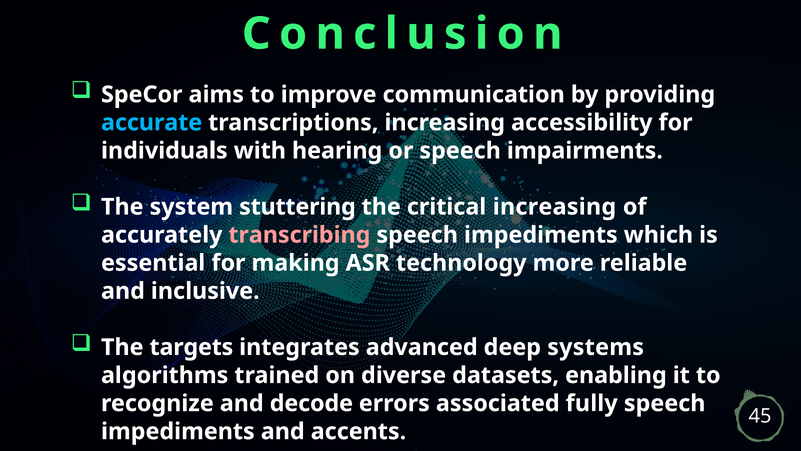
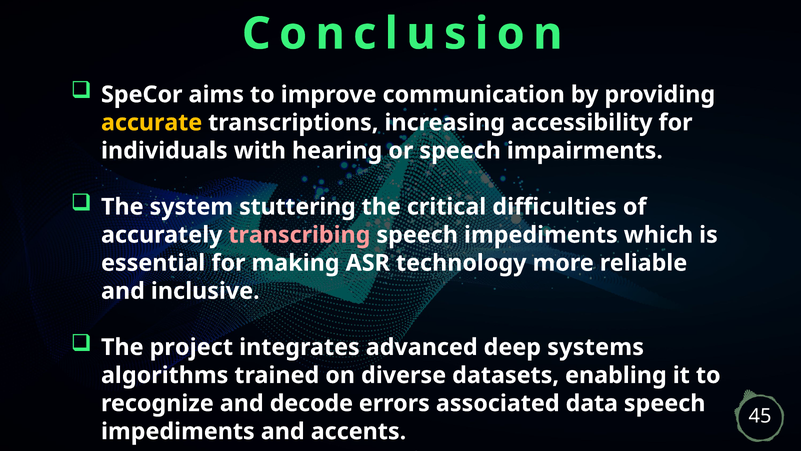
accurate colour: light blue -> yellow (152, 123)
critical increasing: increasing -> difficulties (555, 207)
targets: targets -> project (191, 347)
fully: fully -> data (592, 403)
